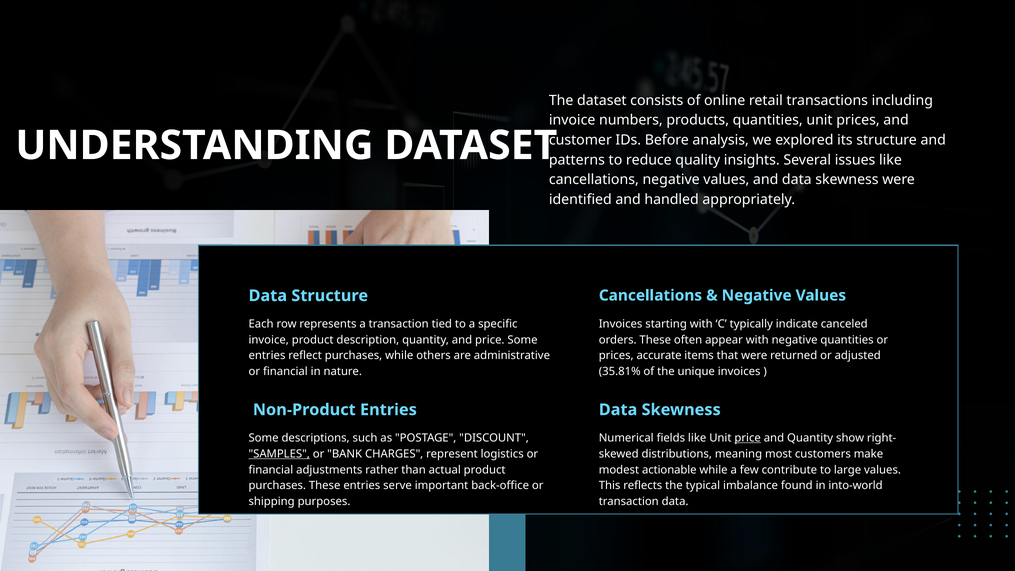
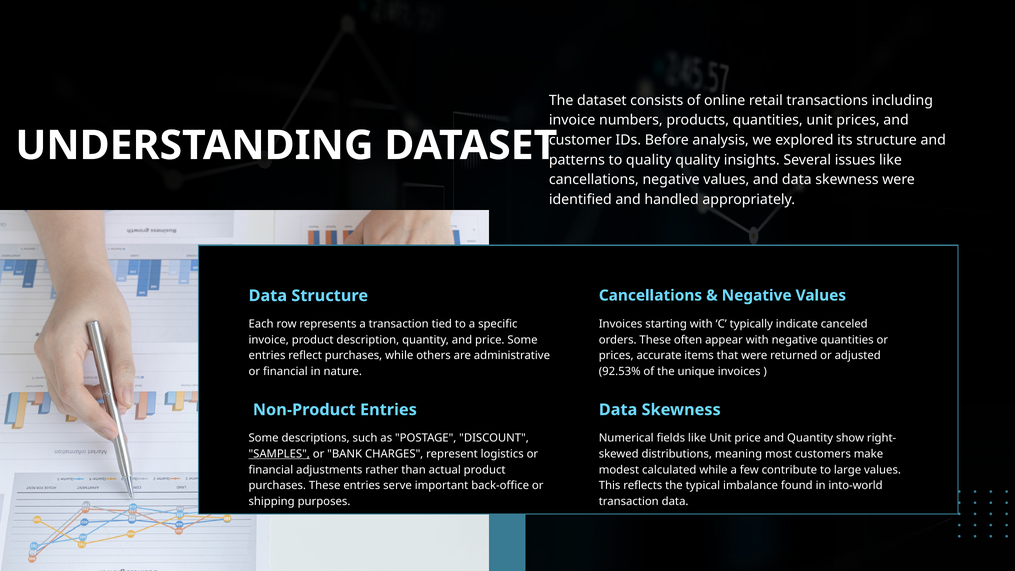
to reduce: reduce -> quality (649, 160)
35.81%: 35.81% -> 92.53% (620, 372)
price underline: present -> none (748, 438)
actionable: actionable -> calculated (669, 470)
